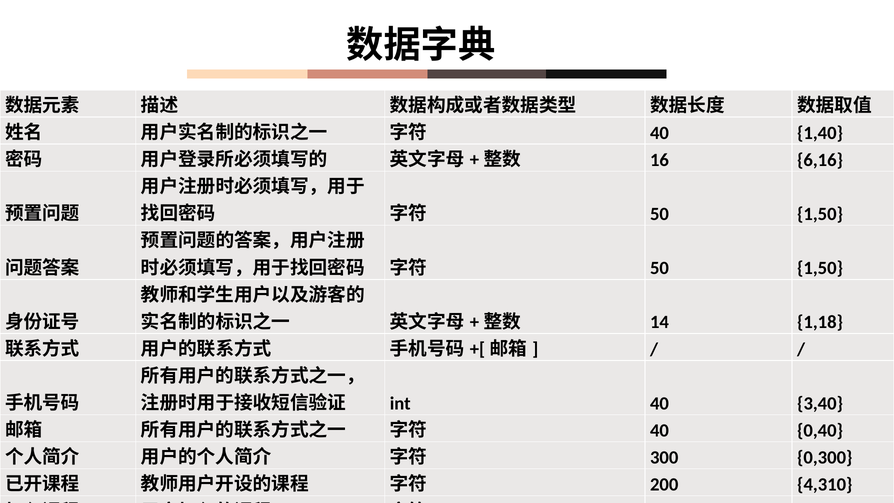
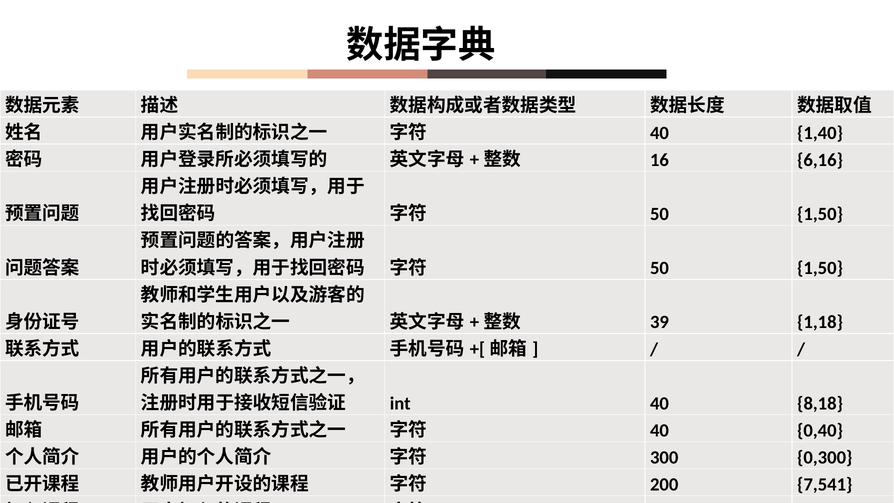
14: 14 -> 39 (659, 322)
3,40: 3,40 -> 8,18 (820, 403)
4,310: 4,310 -> 7,541 (825, 485)
